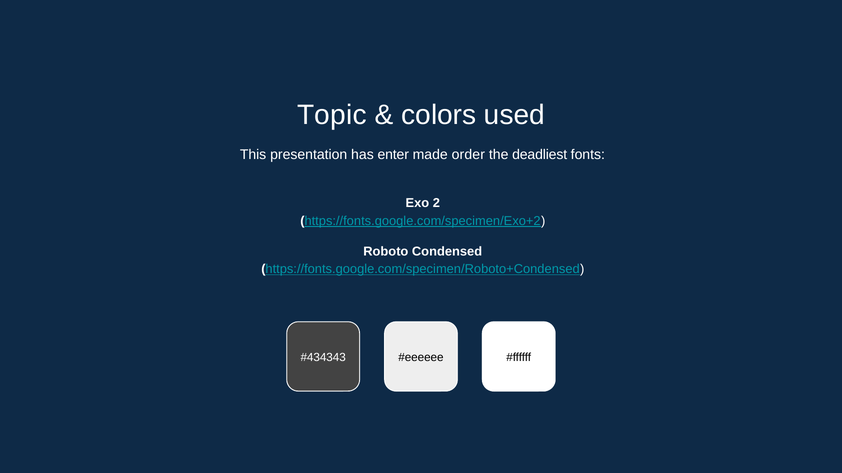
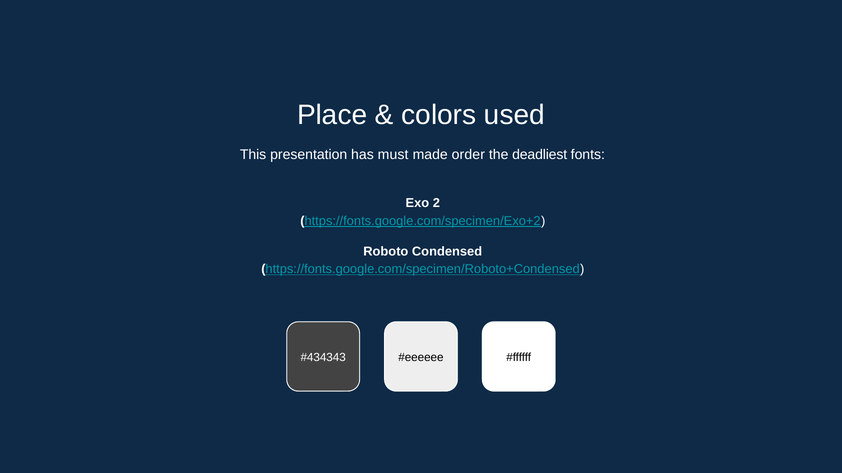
Topic: Topic -> Place (332, 115)
enter: enter -> must (393, 155)
